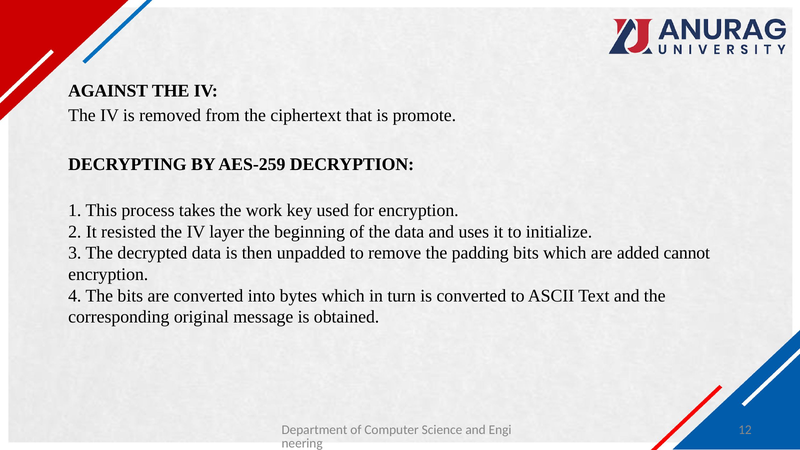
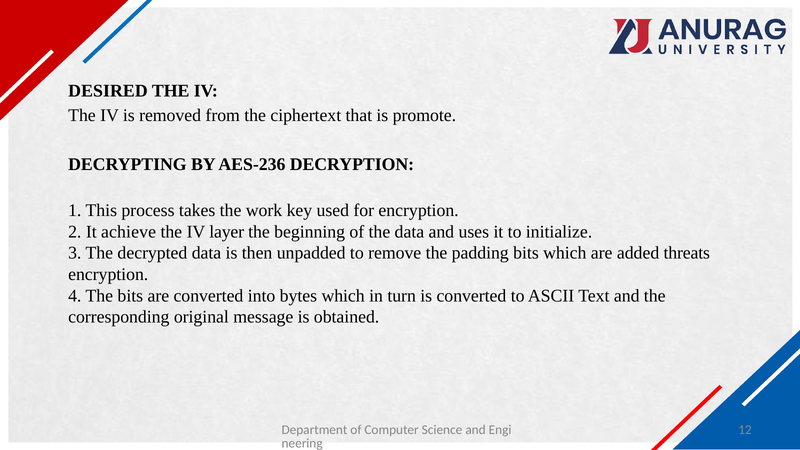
AGAINST: AGAINST -> DESIRED (108, 91)
AES-259: AES-259 -> AES-236 (252, 165)
resisted: resisted -> achieve (129, 232)
cannot: cannot -> threats (687, 253)
